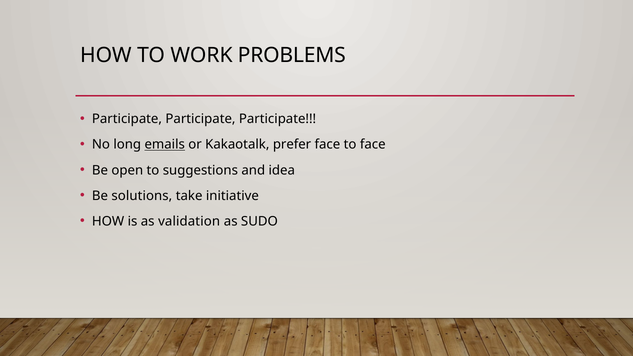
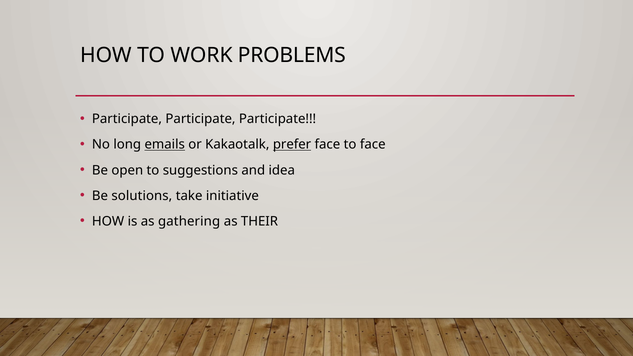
prefer underline: none -> present (292, 145)
validation: validation -> gathering (189, 221)
SUDO: SUDO -> THEIR (259, 221)
